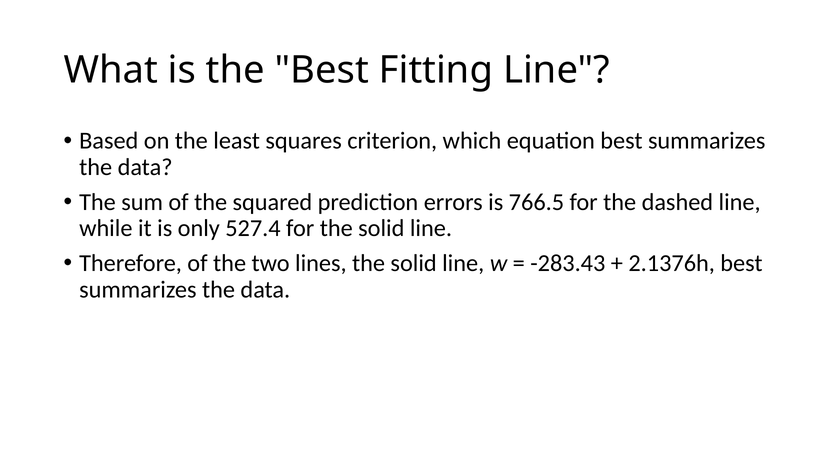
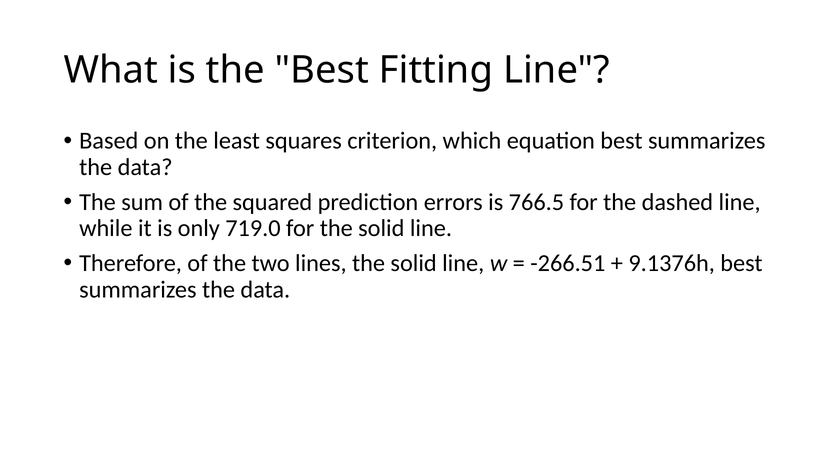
527.4: 527.4 -> 719.0 (253, 229)
-283.43: -283.43 -> -266.51 (568, 263)
2.1376h: 2.1376h -> 9.1376h (672, 263)
